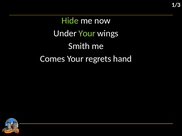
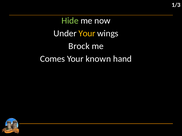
Your colour: light green -> yellow (87, 34)
Smith: Smith -> Brock (79, 46)
regrets: regrets -> known (98, 59)
